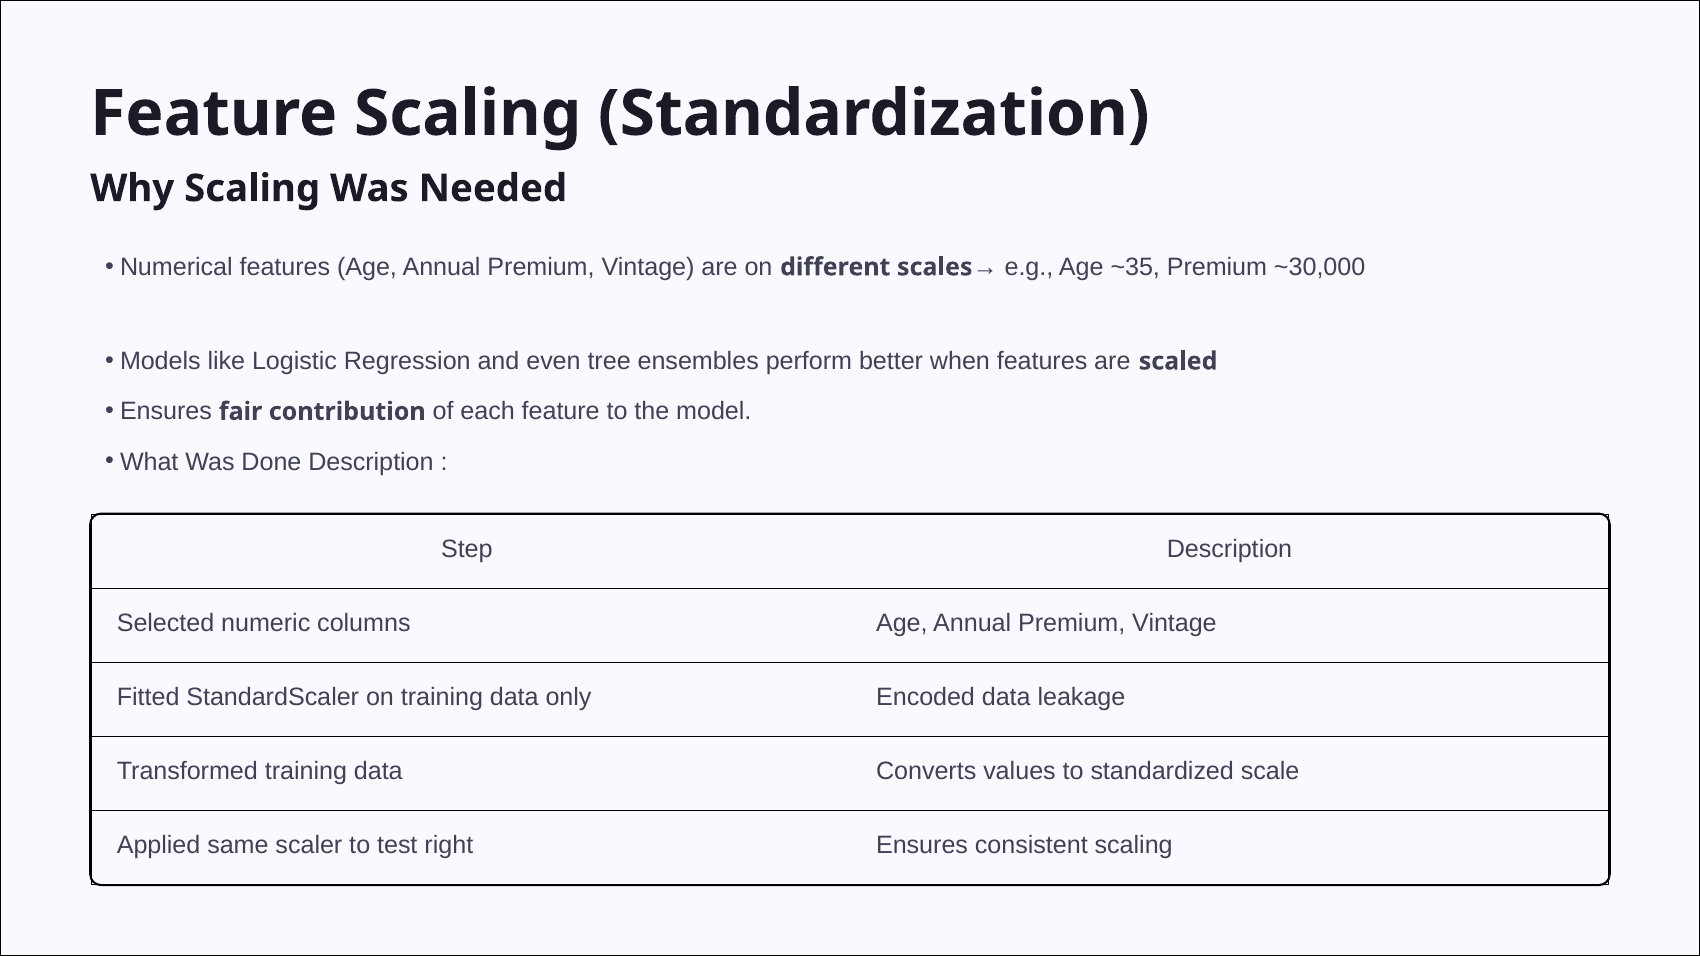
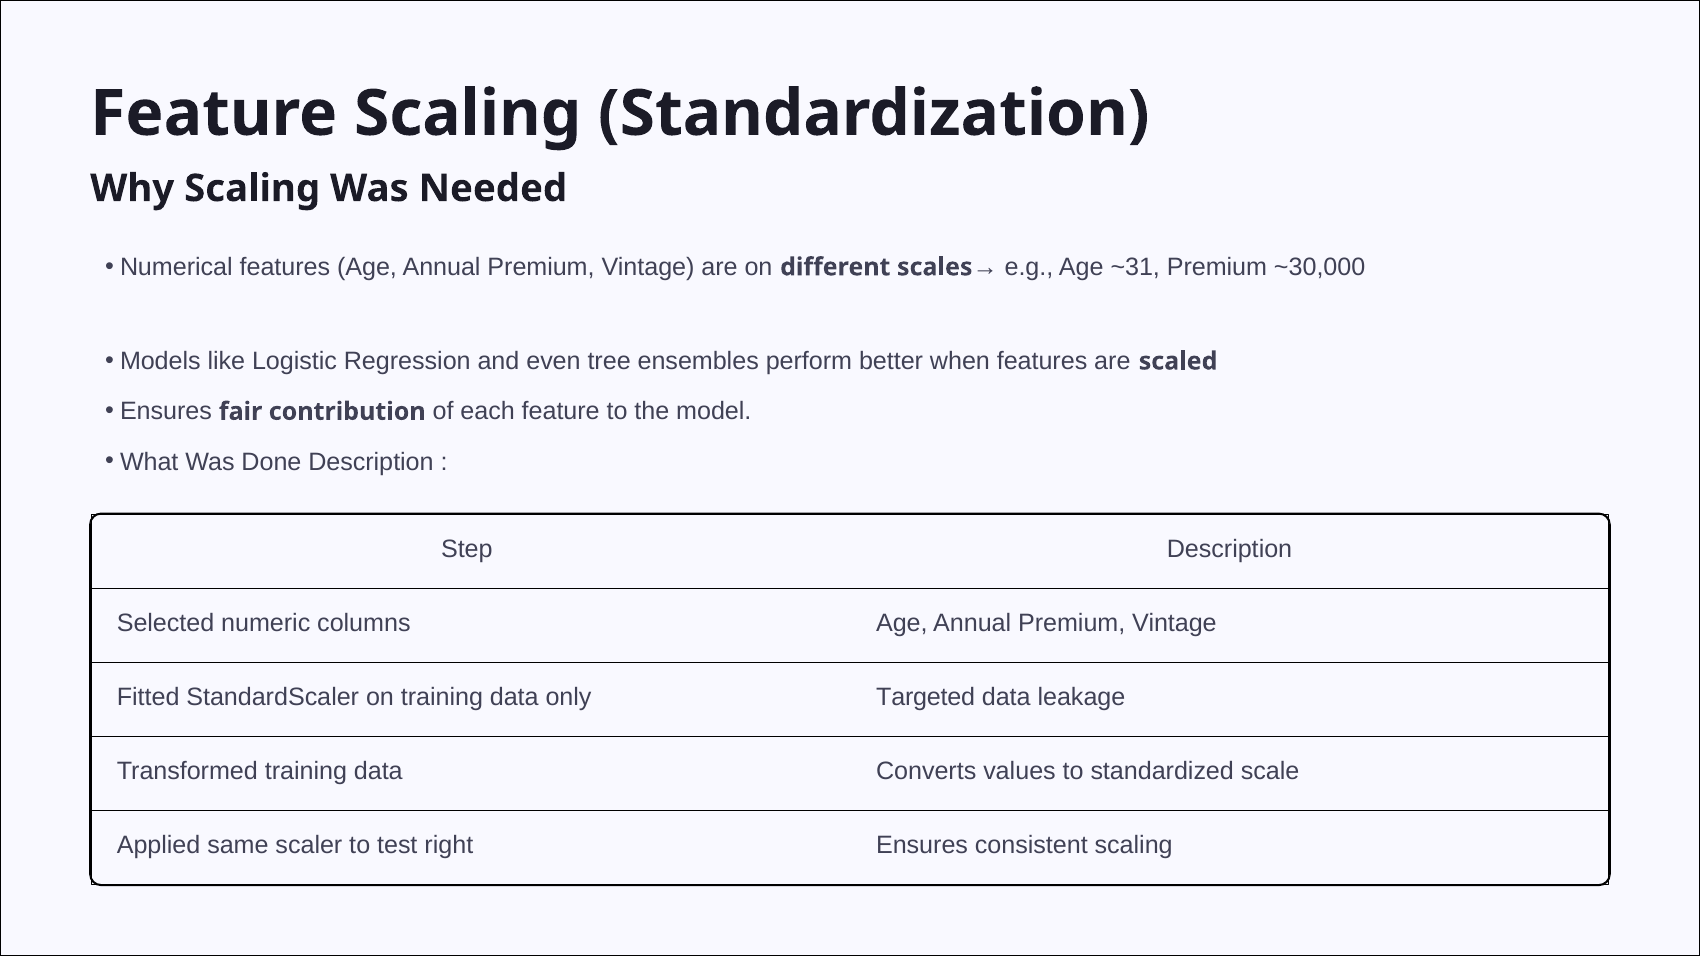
~35: ~35 -> ~31 (1135, 267)
Encoded: Encoded -> Targeted (926, 697)
